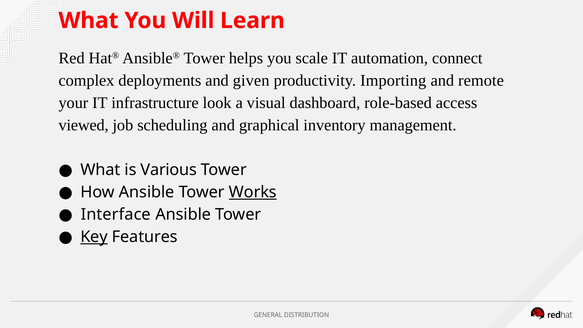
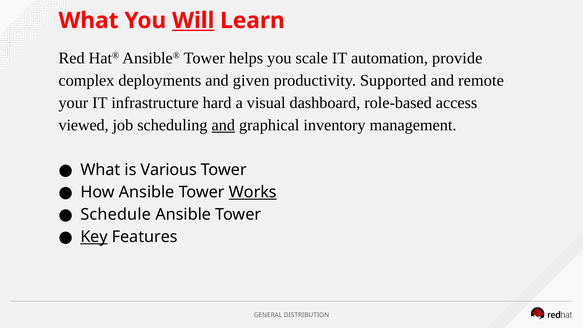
Will underline: none -> present (193, 21)
connect: connect -> provide (457, 58)
Importing: Importing -> Supported (393, 80)
look: look -> hard (217, 103)
and underline: none -> present (223, 125)
Interface: Interface -> Schedule (116, 215)
